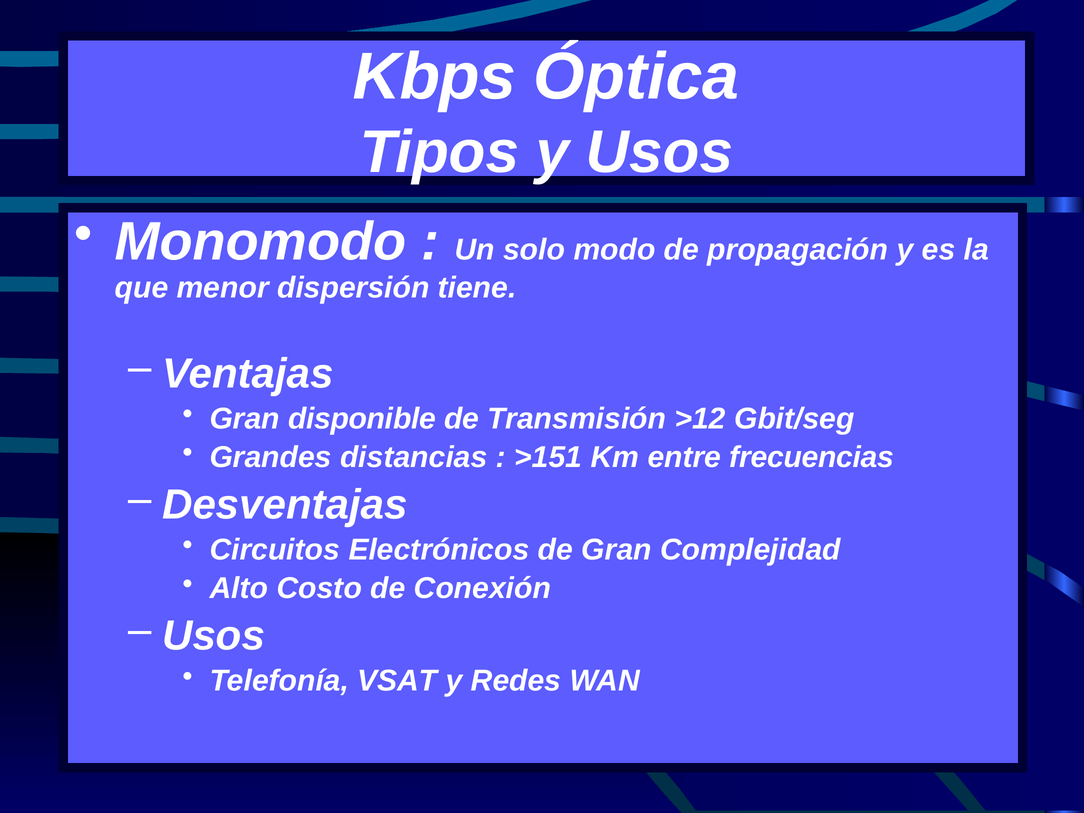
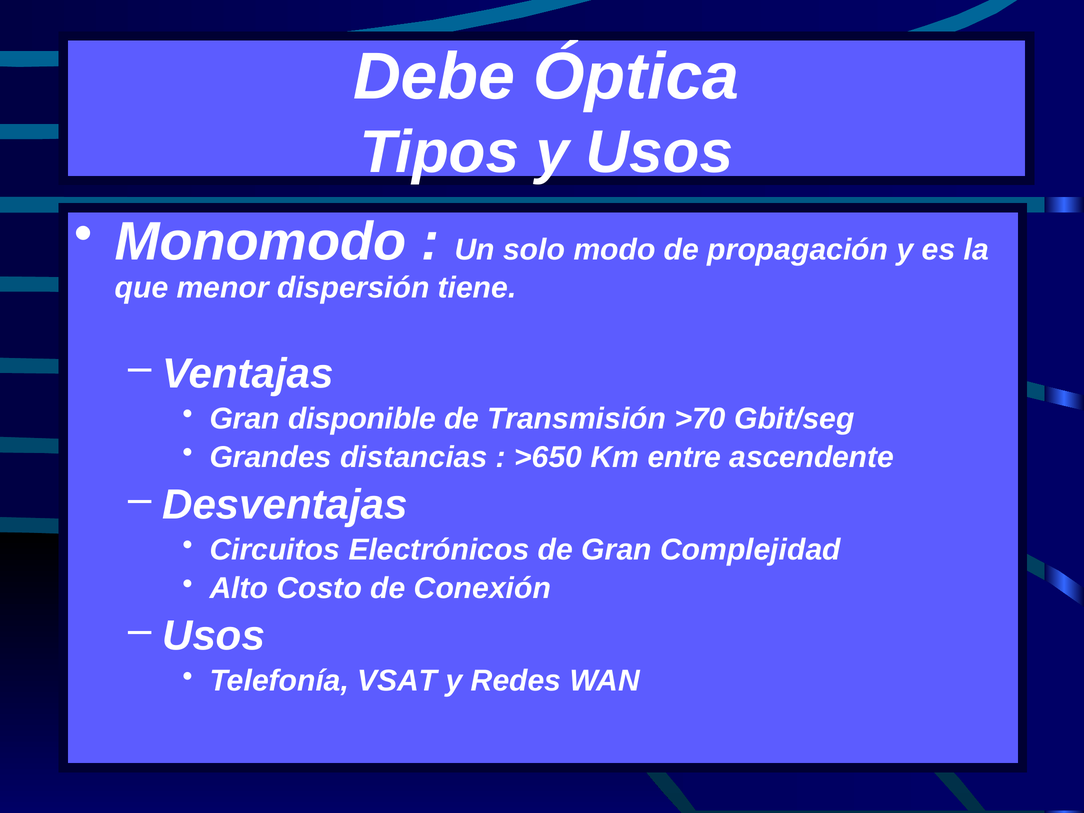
Kbps: Kbps -> Debe (434, 77)
>12: >12 -> >70 (700, 419)
>151: >151 -> >650 (548, 457)
frecuencias: frecuencias -> ascendente (812, 457)
